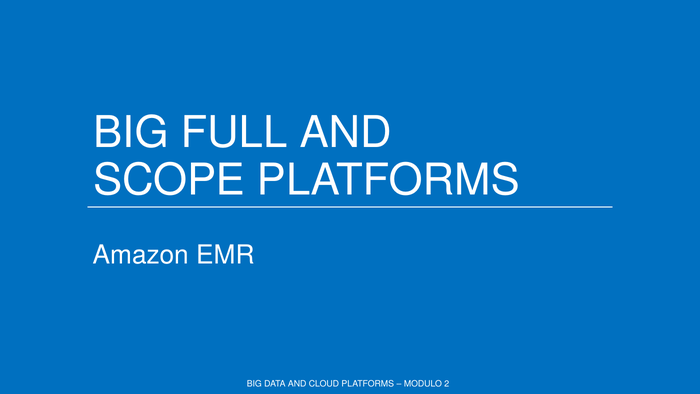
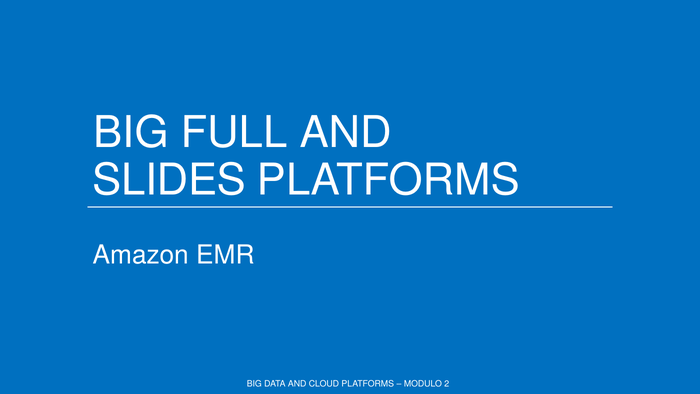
SCOPE: SCOPE -> SLIDES (169, 180)
